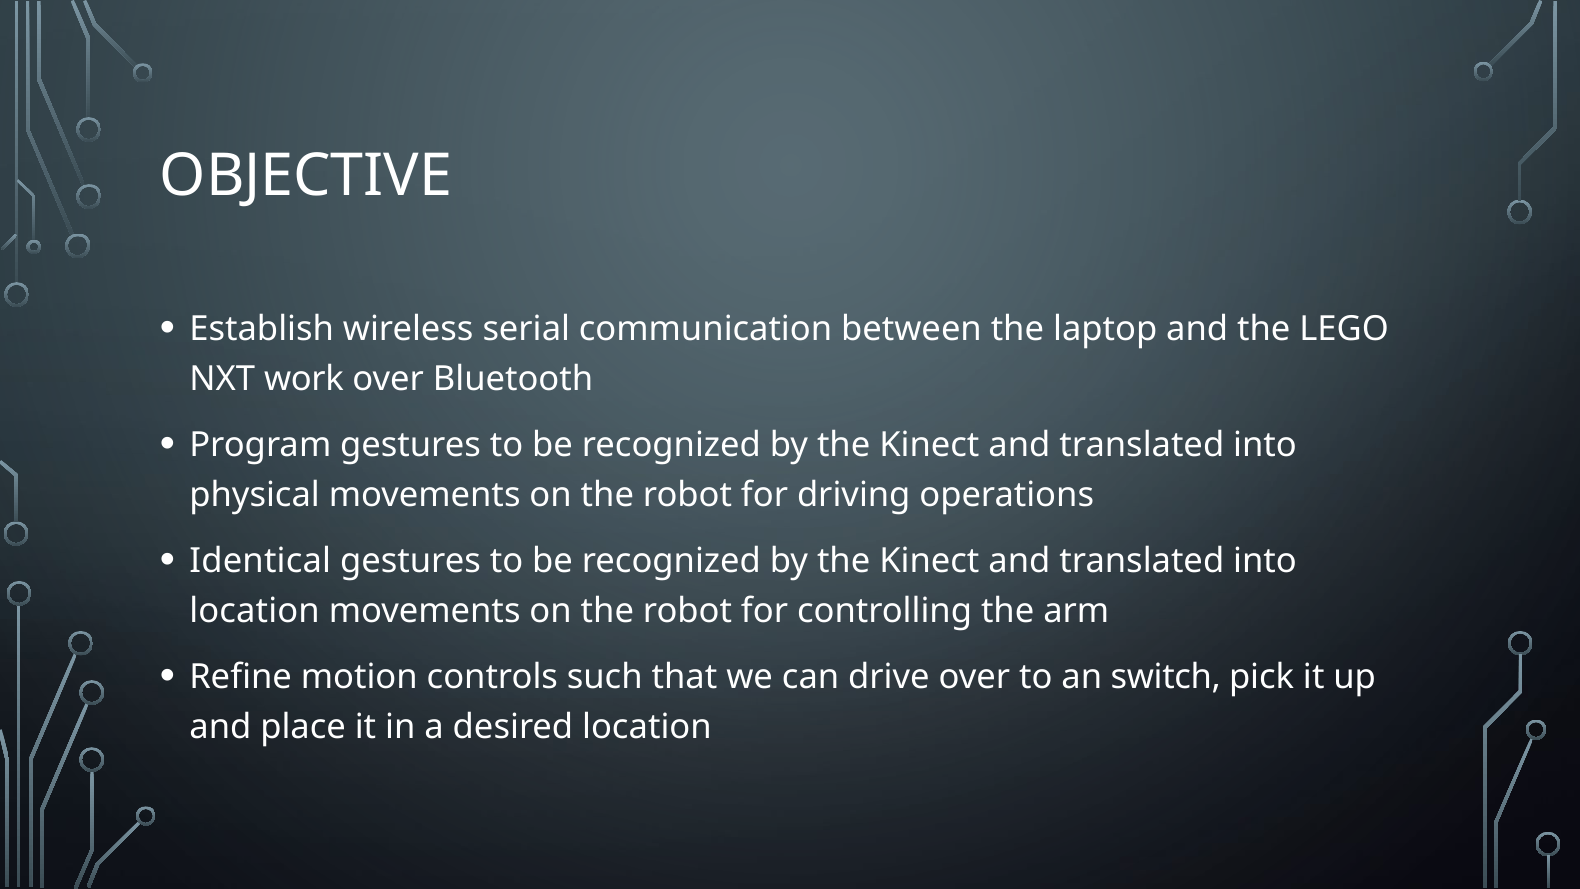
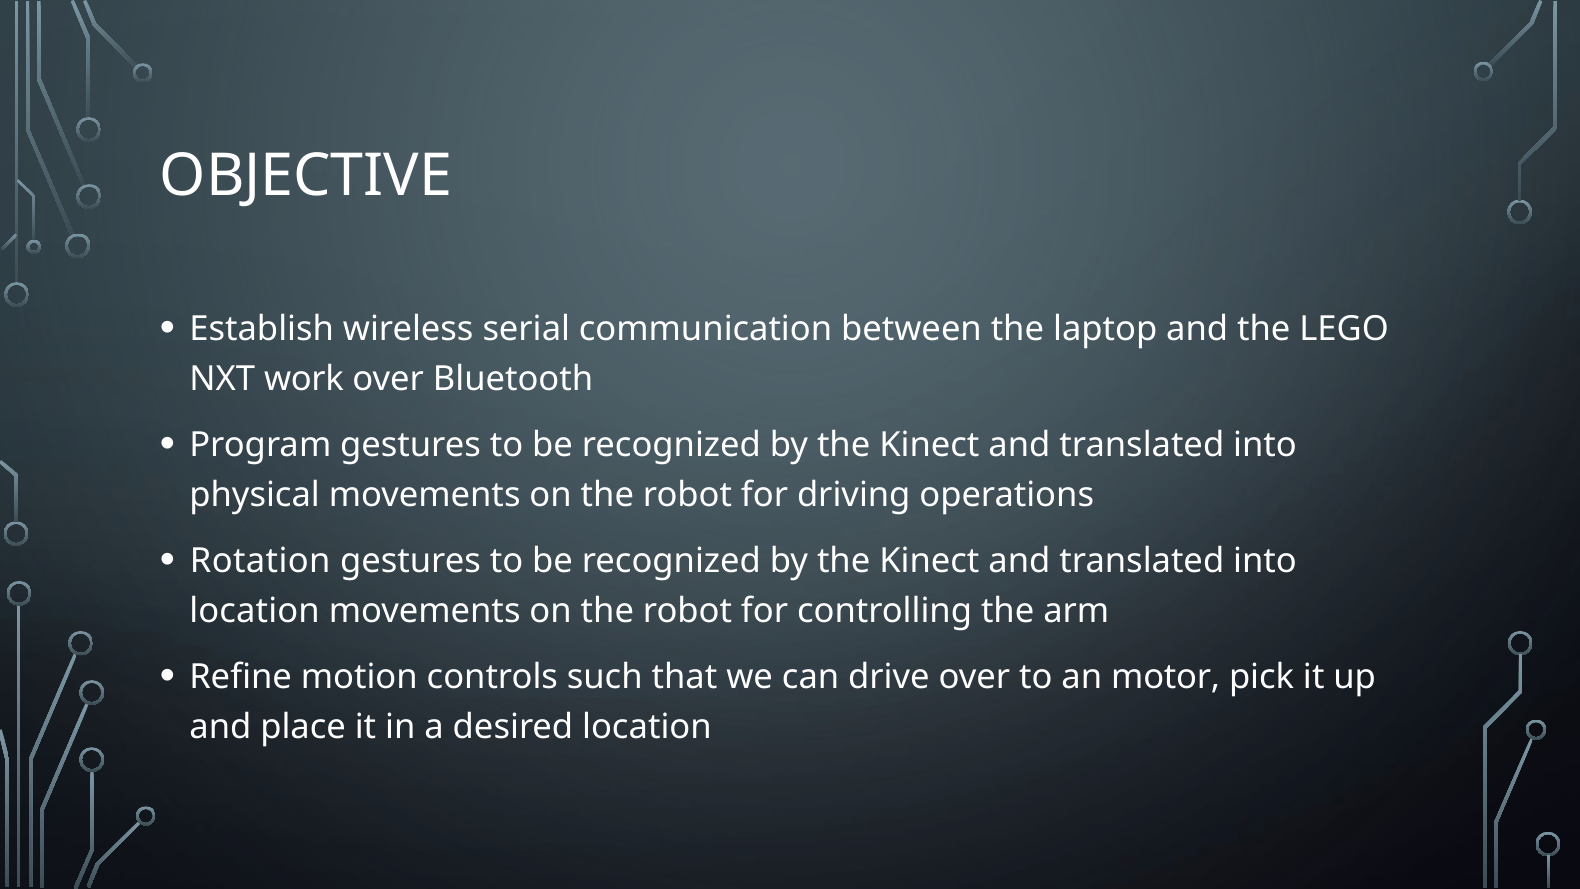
Identical: Identical -> Rotation (260, 561)
switch: switch -> motor (1166, 677)
